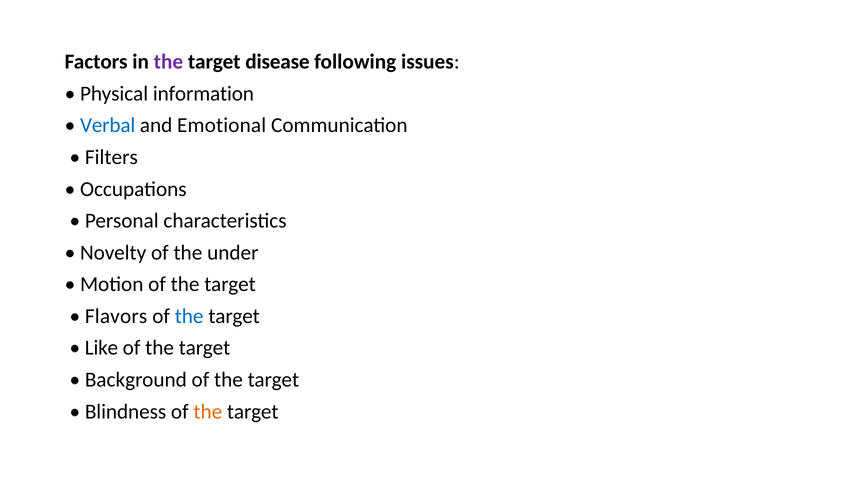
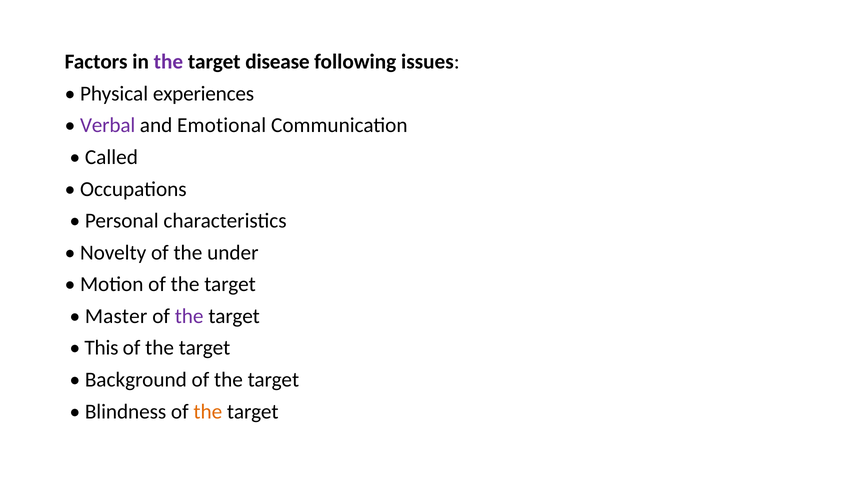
information: information -> experiences (203, 94)
Verbal colour: blue -> purple (108, 125)
Filters: Filters -> Called (111, 157)
Flavors: Flavors -> Master (116, 316)
the colour: blue -> purple (189, 316)
Like: Like -> This (101, 348)
